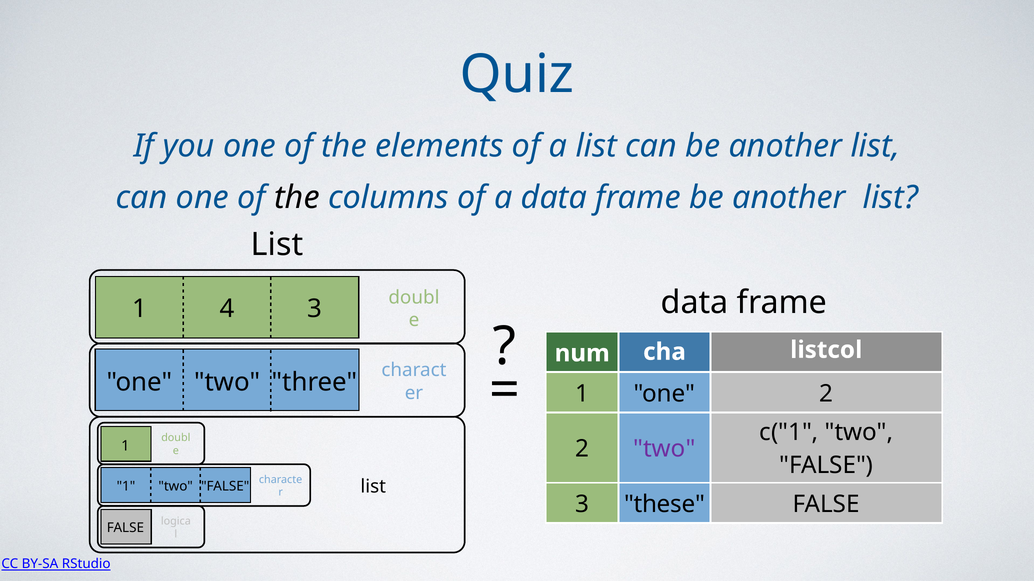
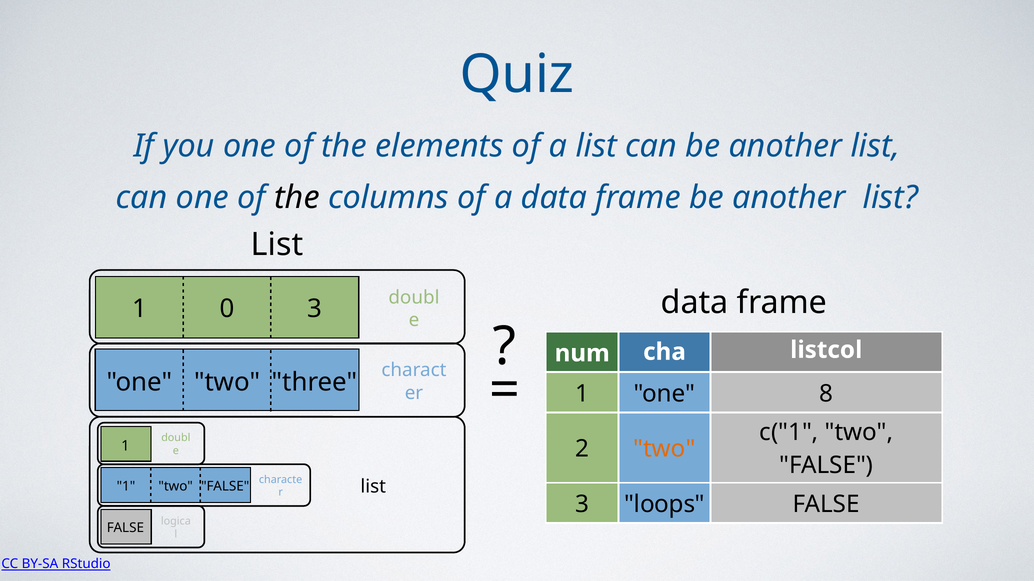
4: 4 -> 0 (227, 309)
one 2: 2 -> 8 (826, 394)
two colour: purple -> orange (664, 449)
these: these -> loops (665, 505)
